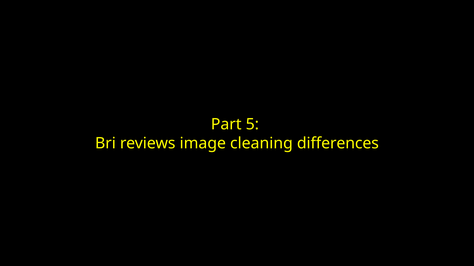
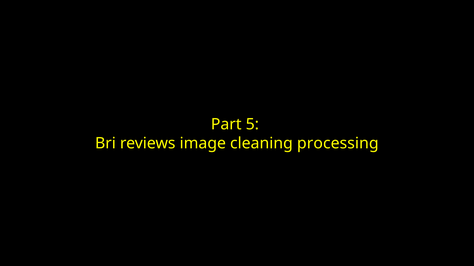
differences: differences -> processing (338, 144)
